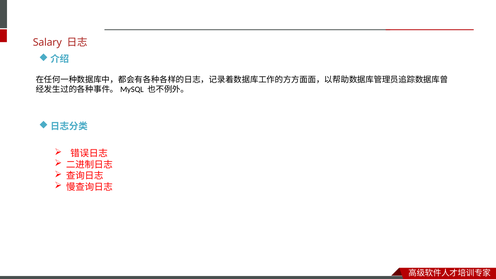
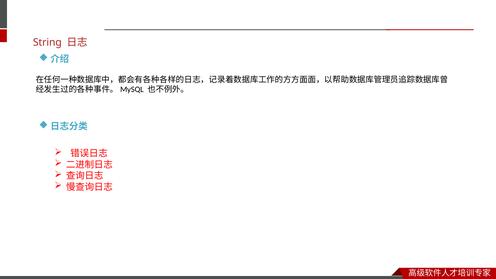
Salary: Salary -> String (47, 43)
